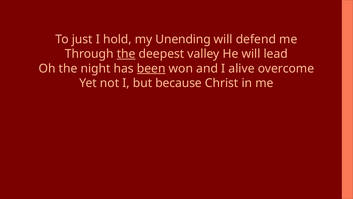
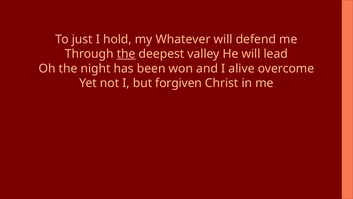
Unending: Unending -> Whatever (183, 39)
been underline: present -> none (151, 68)
because: because -> forgiven (179, 83)
